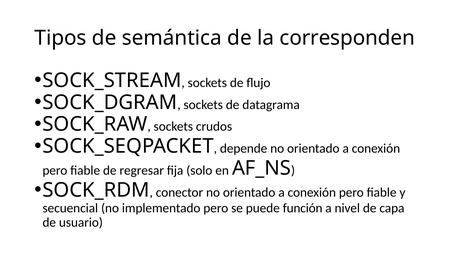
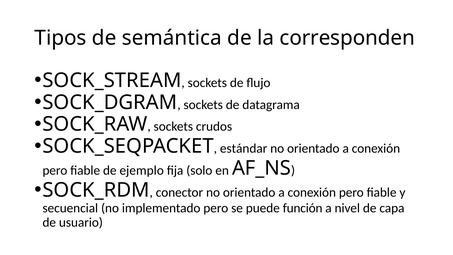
depende: depende -> estándar (244, 148)
regresar: regresar -> ejemplo (142, 170)
